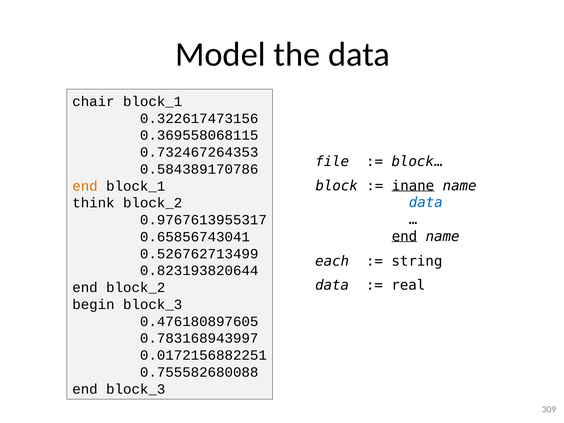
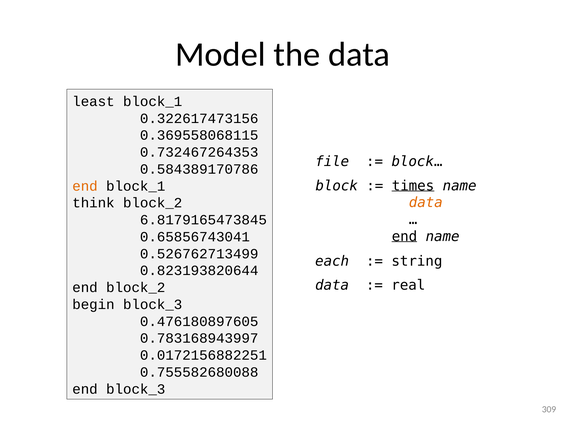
chair: chair -> least (93, 101)
inane: inane -> times (413, 186)
data colour: blue -> orange (426, 203)
0.9767613955317: 0.9767613955317 -> 6.8179165473845 (203, 220)
